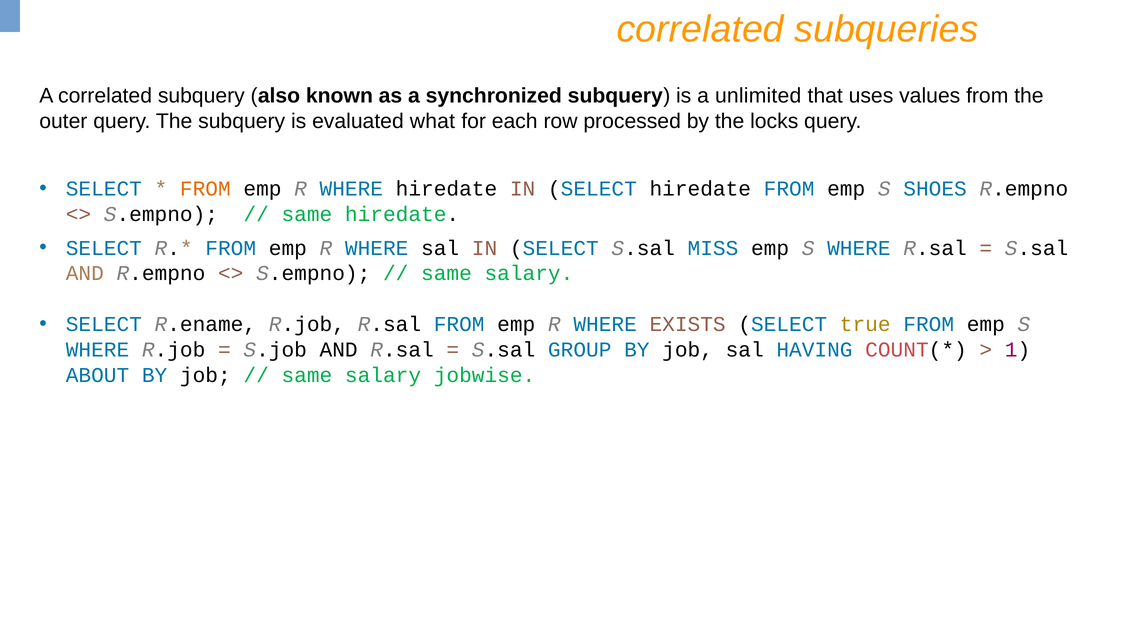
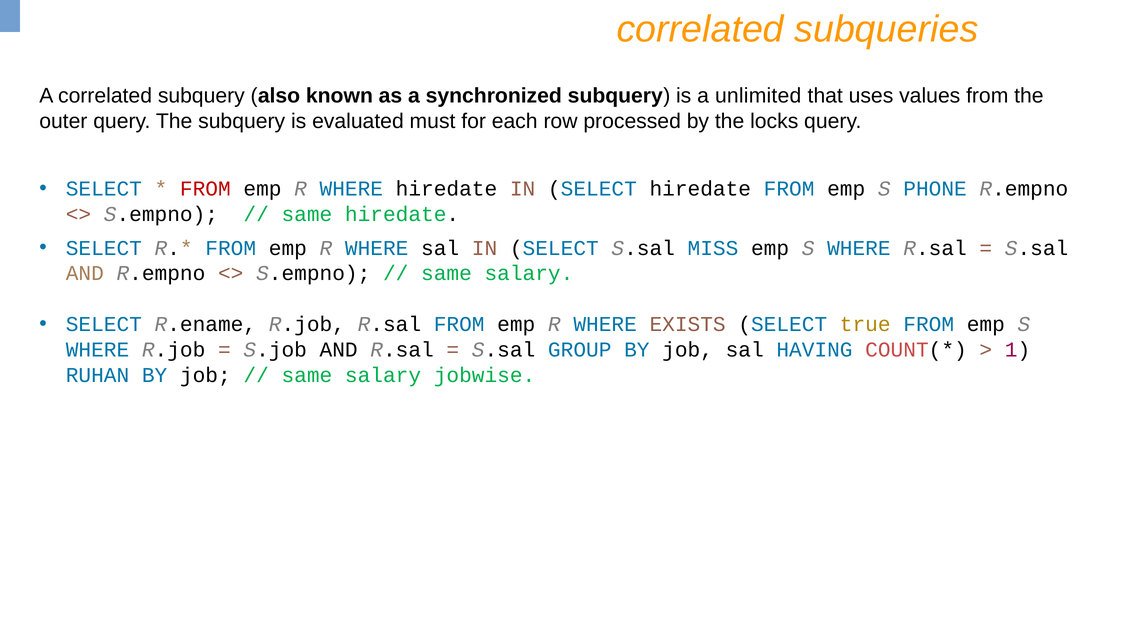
what: what -> must (433, 121)
FROM colour: orange -> red (205, 189)
SHOES: SHOES -> PHONE (935, 189)
ABOUT: ABOUT -> RUHAN (98, 375)
